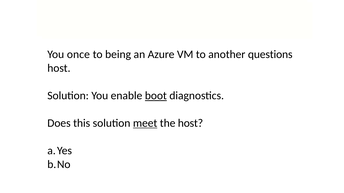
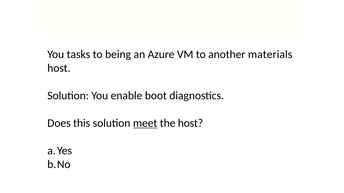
once: once -> tasks (78, 55)
questions: questions -> materials (270, 55)
boot underline: present -> none (156, 96)
